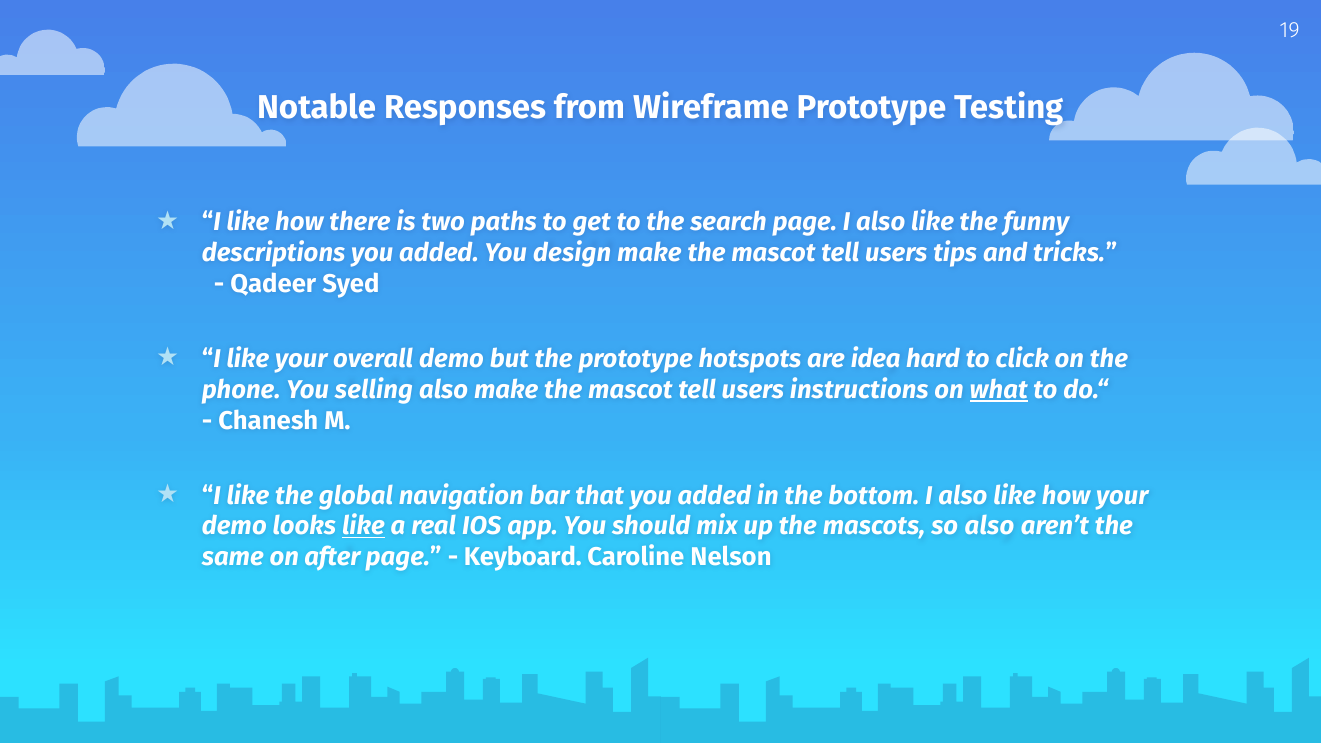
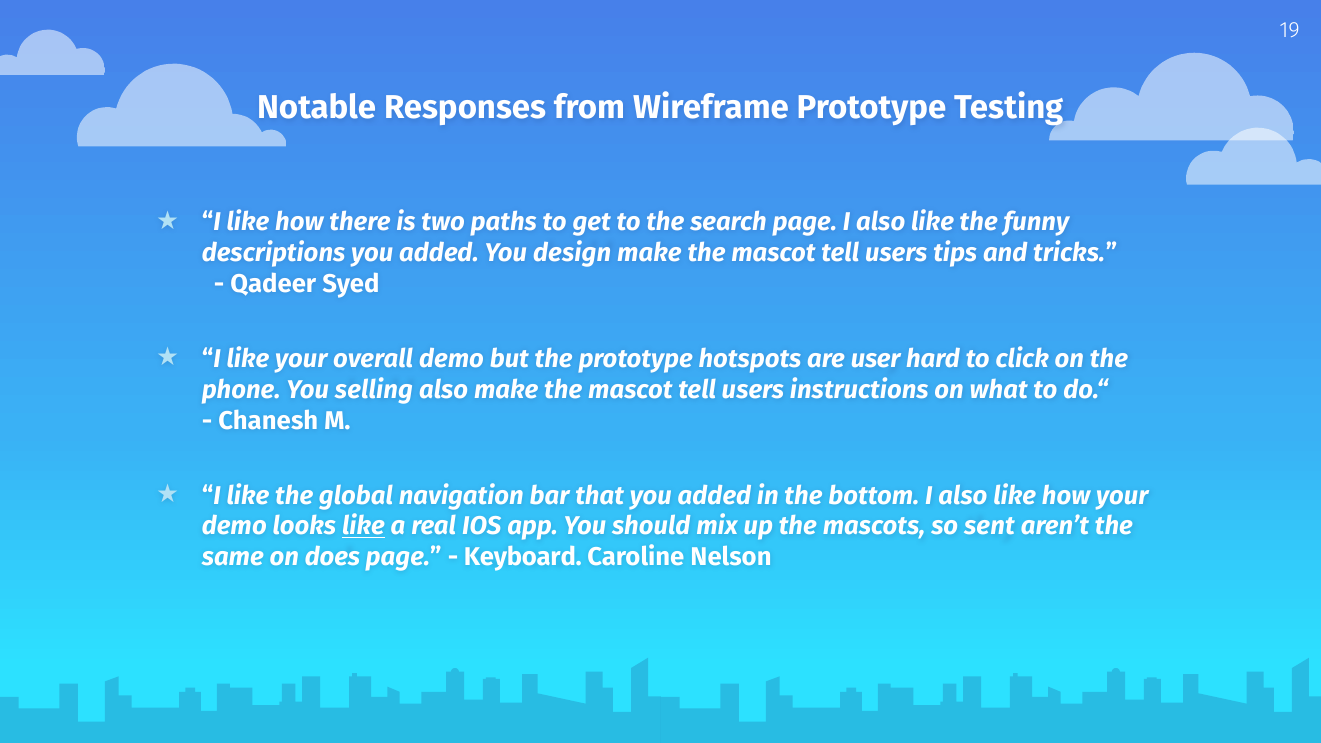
idea: idea -> user (876, 359)
what underline: present -> none (999, 390)
so also: also -> sent (989, 526)
after: after -> does (332, 557)
